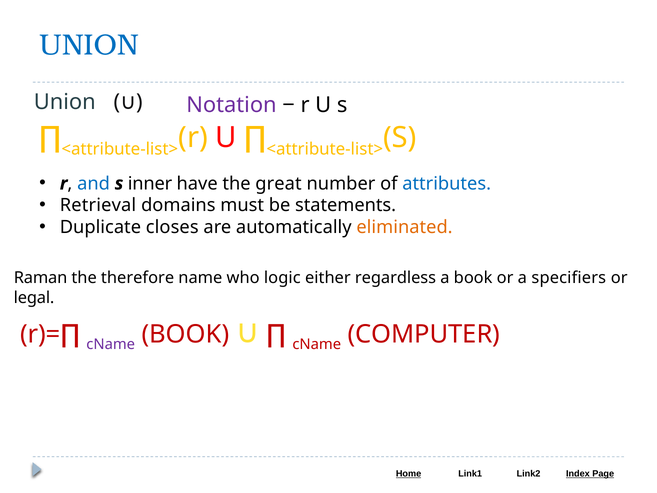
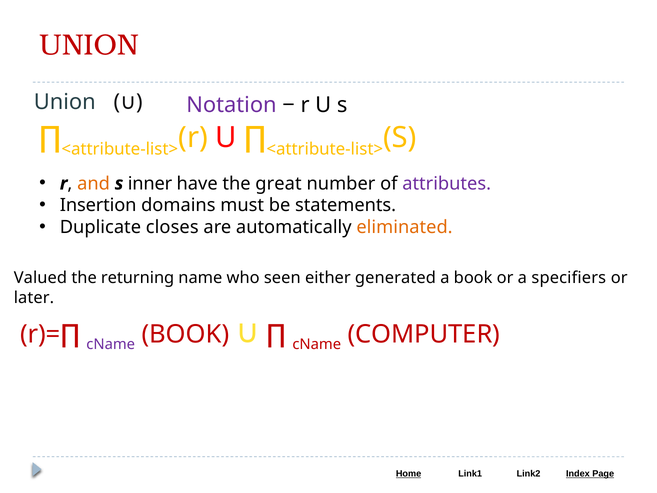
UNION colour: blue -> red (89, 45)
and colour: blue -> orange (94, 183)
attributes colour: blue -> purple (447, 183)
Retrieval: Retrieval -> Insertion (98, 205)
Raman: Raman -> Valued (40, 278)
therefore: therefore -> returning (138, 278)
logic: logic -> seen (282, 278)
regardless: regardless -> generated (395, 278)
legal: legal -> later (34, 298)
